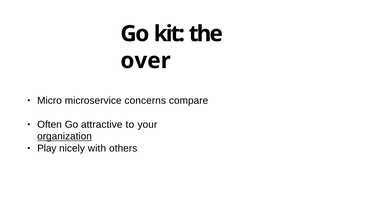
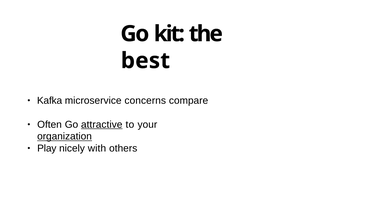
over: over -> best (145, 61)
Micro: Micro -> Kafka (50, 101)
attractive underline: none -> present (102, 125)
